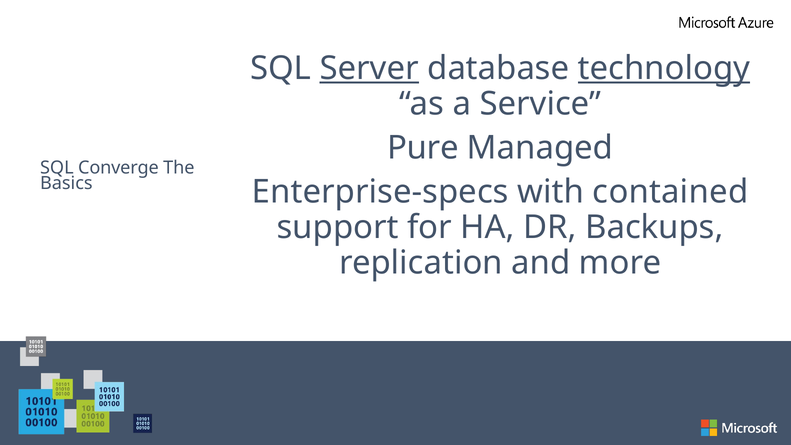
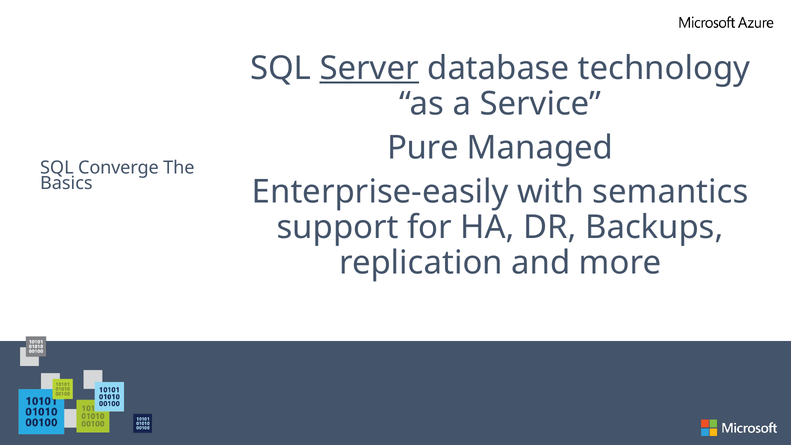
technology underline: present -> none (664, 68)
Enterprise-specs: Enterprise-specs -> Enterprise-easily (380, 192)
contained: contained -> semantics (670, 192)
